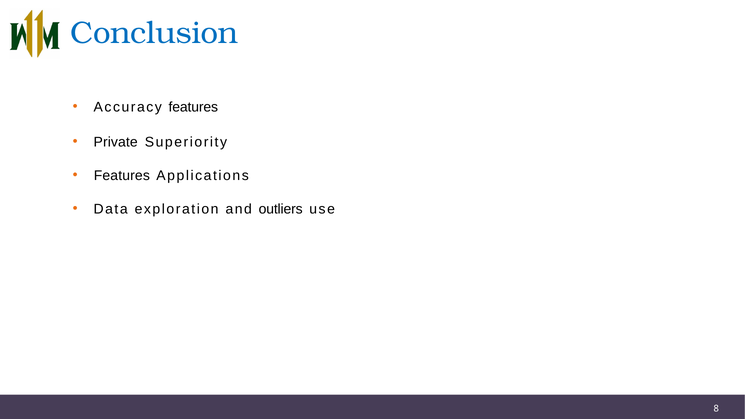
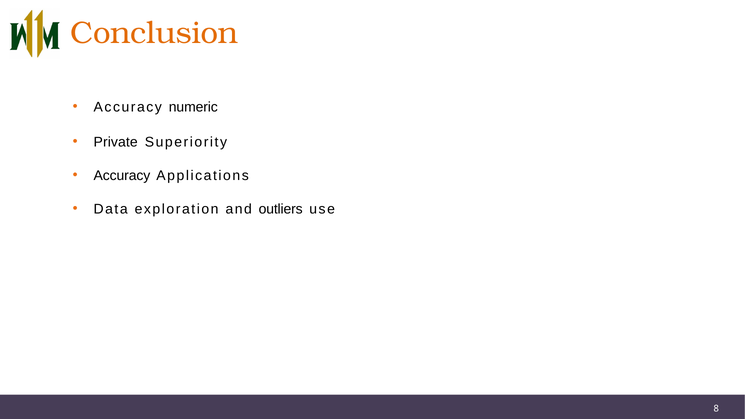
Conclusion colour: blue -> orange (154, 33)
Accuracy features: features -> numeric (193, 107)
Features: Features -> Accuracy (122, 176)
